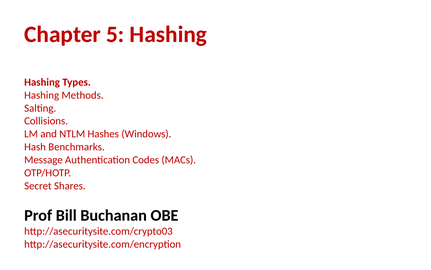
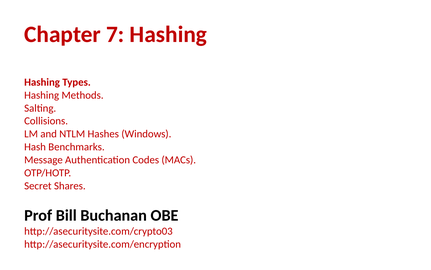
5: 5 -> 7 (115, 34)
